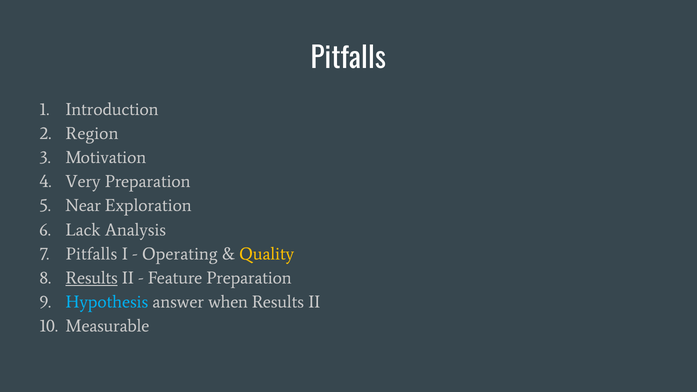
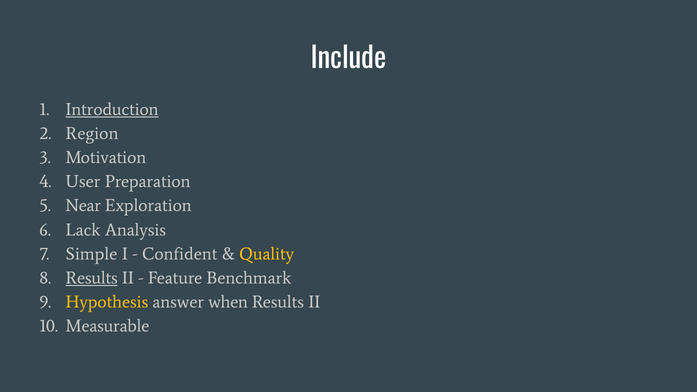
Pitfalls: Pitfalls -> Include (349, 59)
Introduction underline: none -> present (112, 110)
Very: Very -> User (83, 182)
Pitfalls: Pitfalls -> Simple (92, 254)
Operating: Operating -> Confident (180, 254)
Feature Preparation: Preparation -> Benchmark (249, 278)
Hypothesis colour: light blue -> yellow (107, 302)
